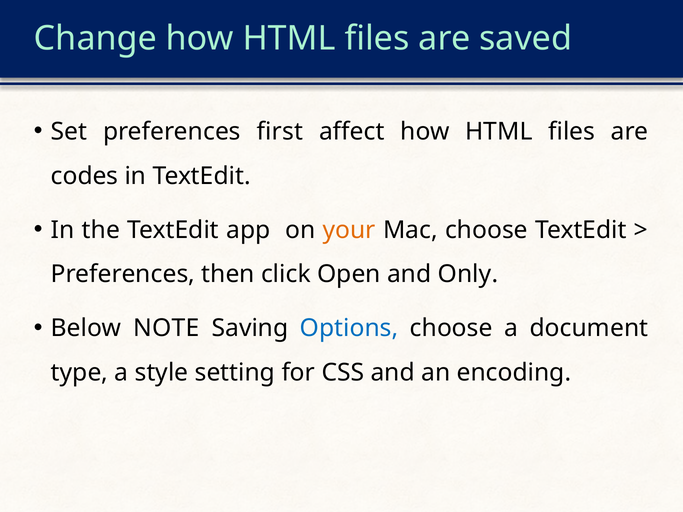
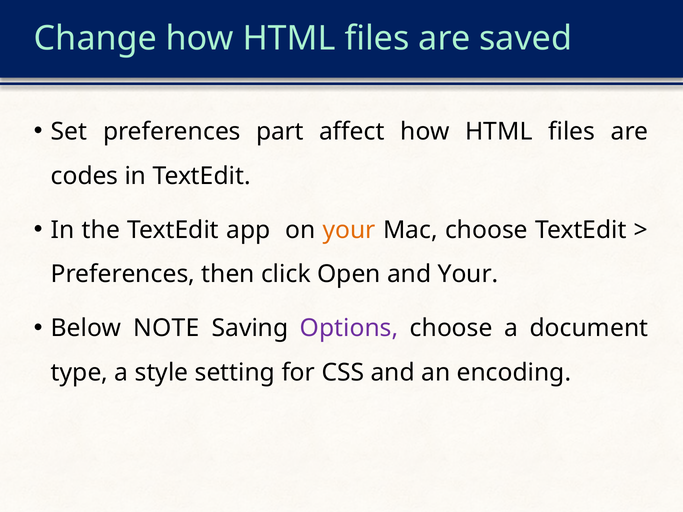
first: first -> part (280, 132)
and Only: Only -> Your (468, 274)
Options colour: blue -> purple (349, 328)
